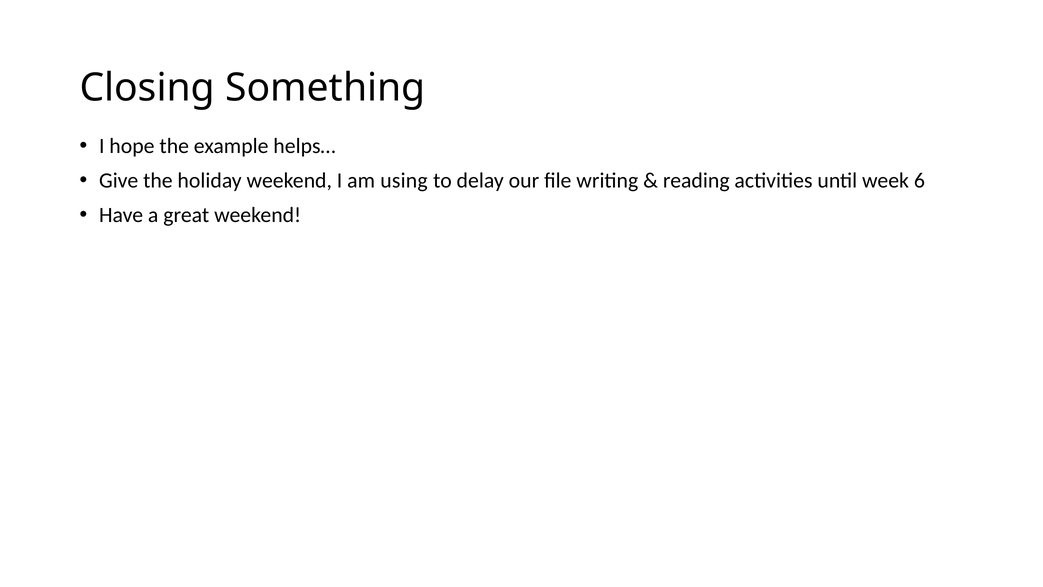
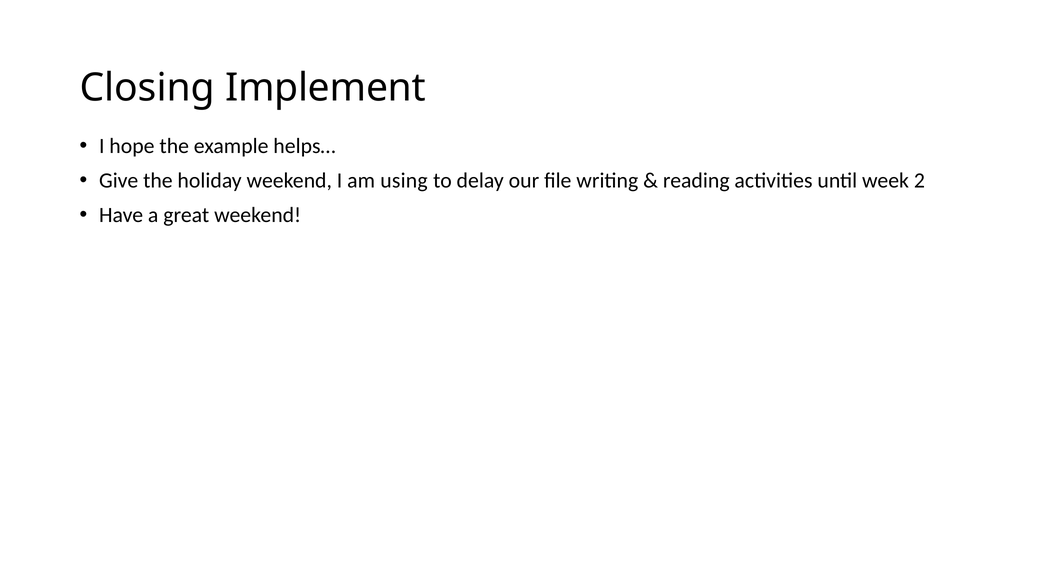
Something: Something -> Implement (325, 88)
6: 6 -> 2 (919, 180)
